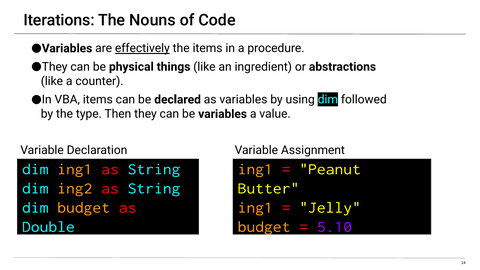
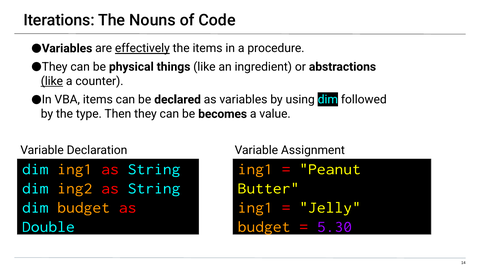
like underline: none -> present (52, 81)
be variables: variables -> becomes (223, 114)
5.10: 5.10 -> 5.30 (334, 227)
